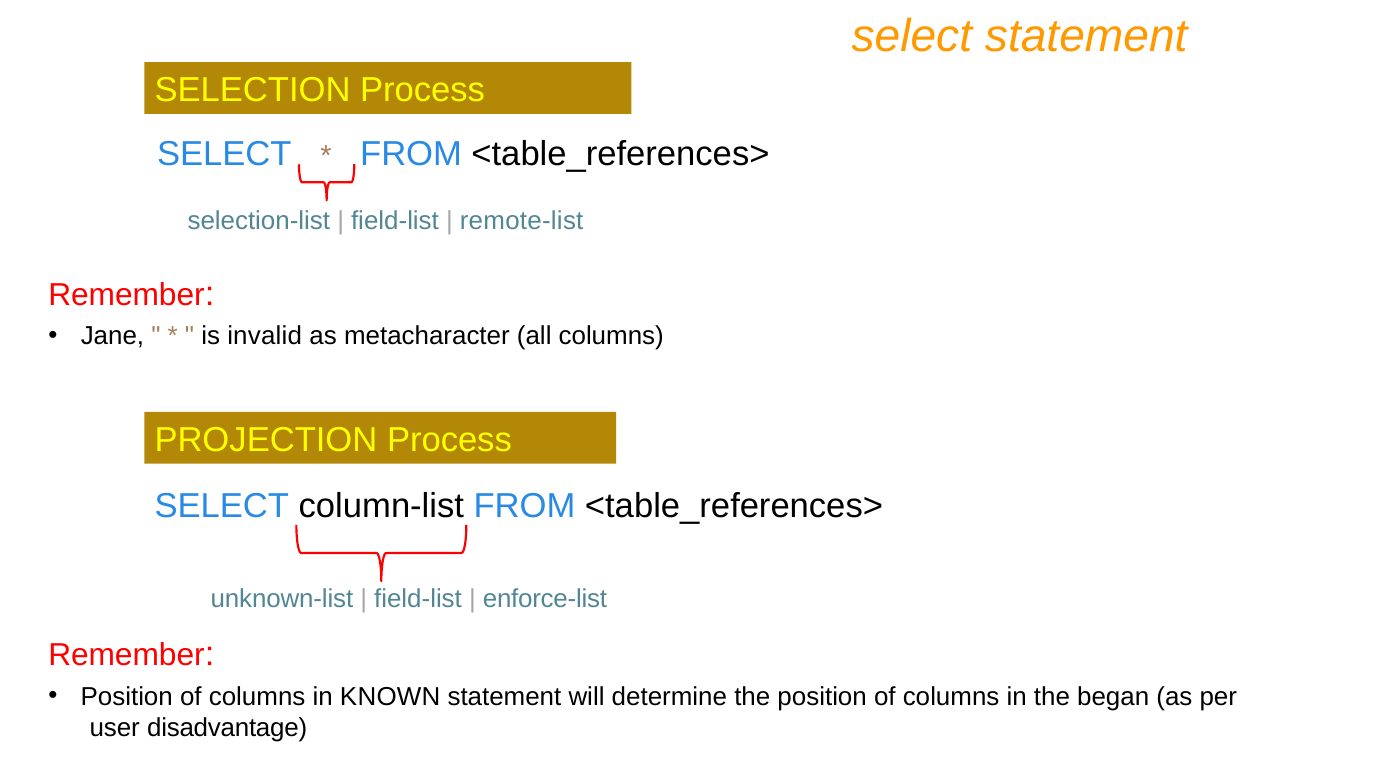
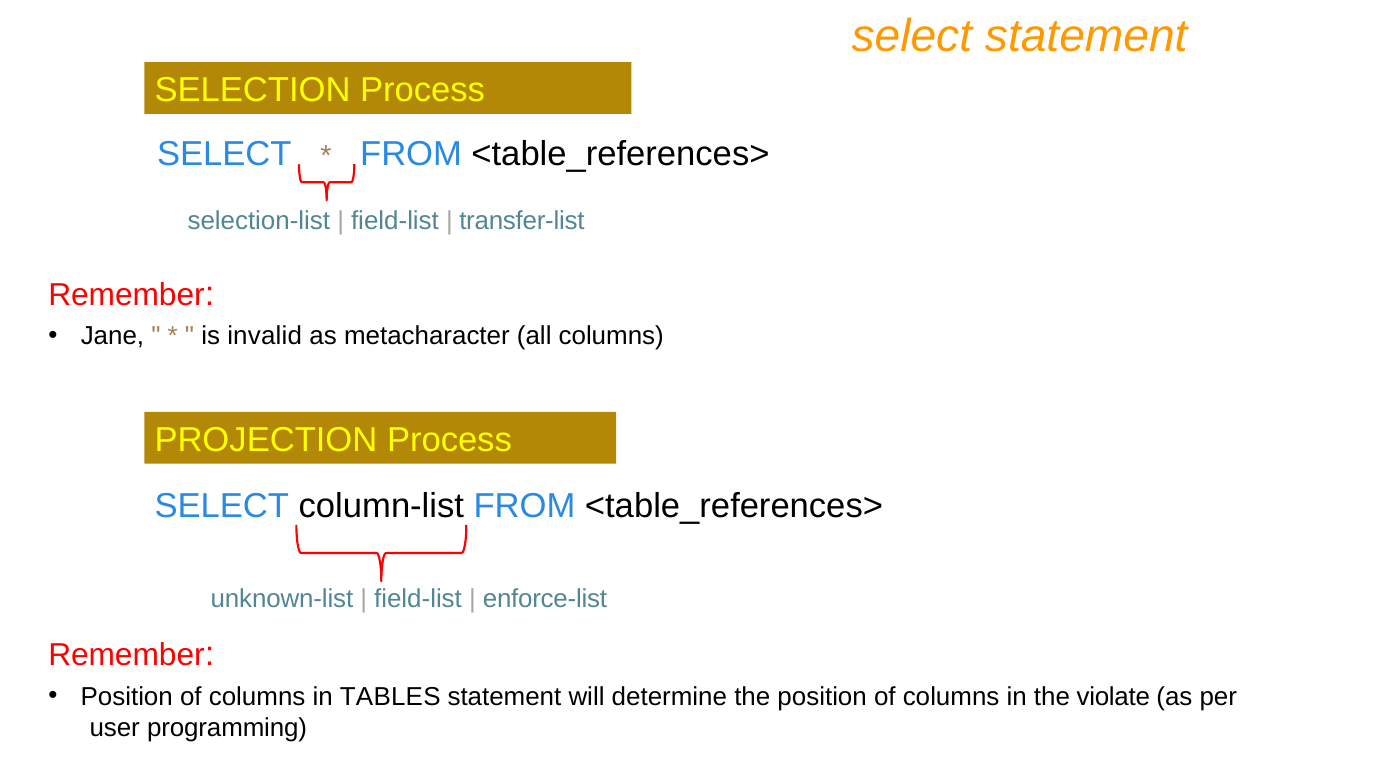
remote-list: remote-list -> transfer-list (522, 222)
KNOWN: KNOWN -> TABLES (390, 697)
began: began -> violate (1113, 697)
disadvantage: disadvantage -> programming (227, 728)
